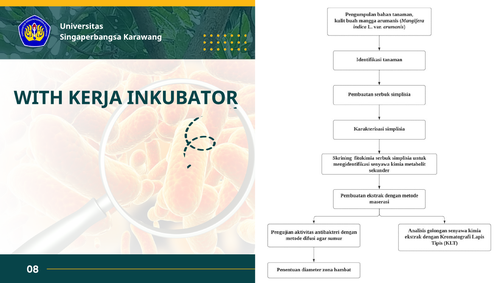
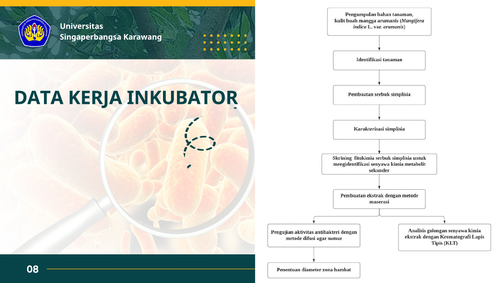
WITH: WITH -> DATA (39, 98)
